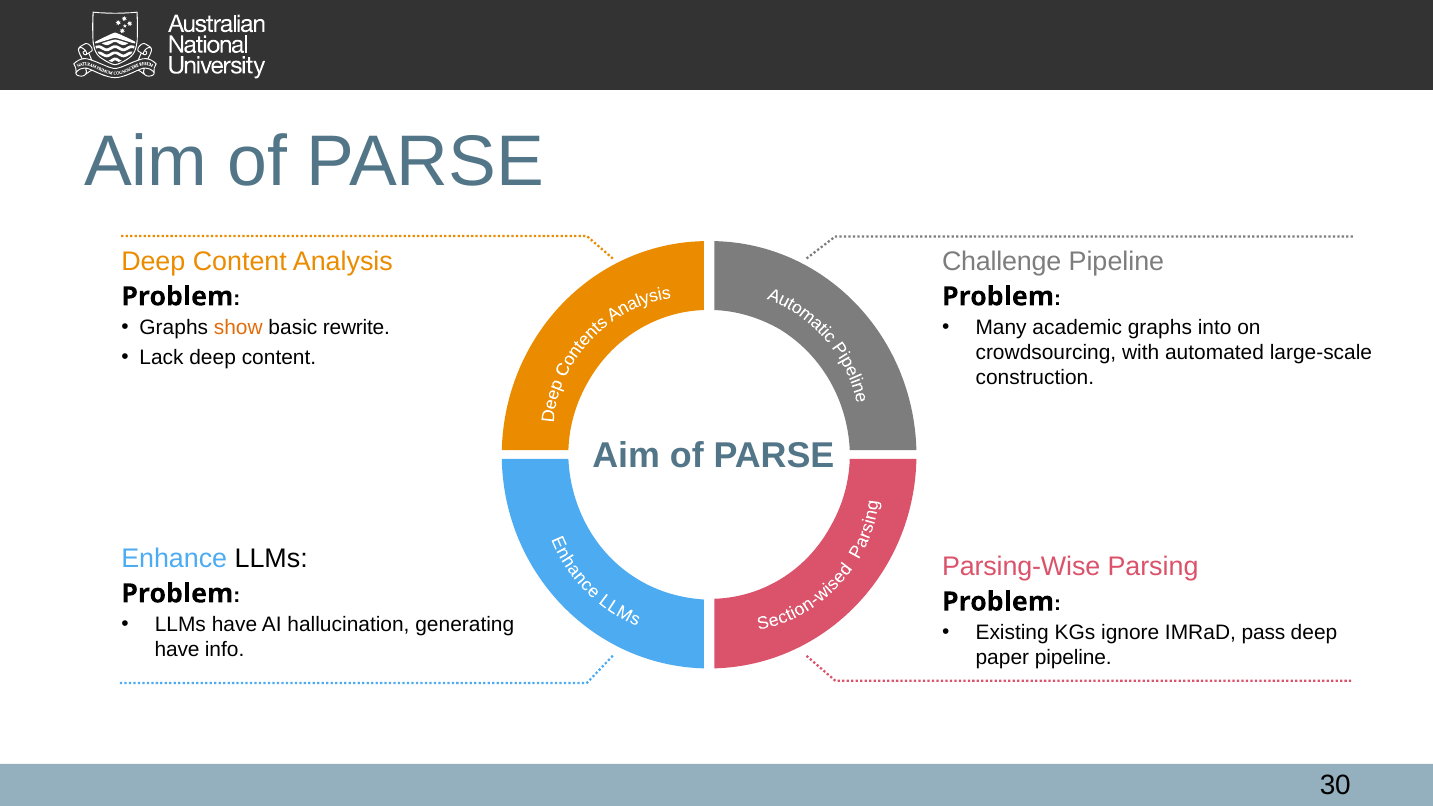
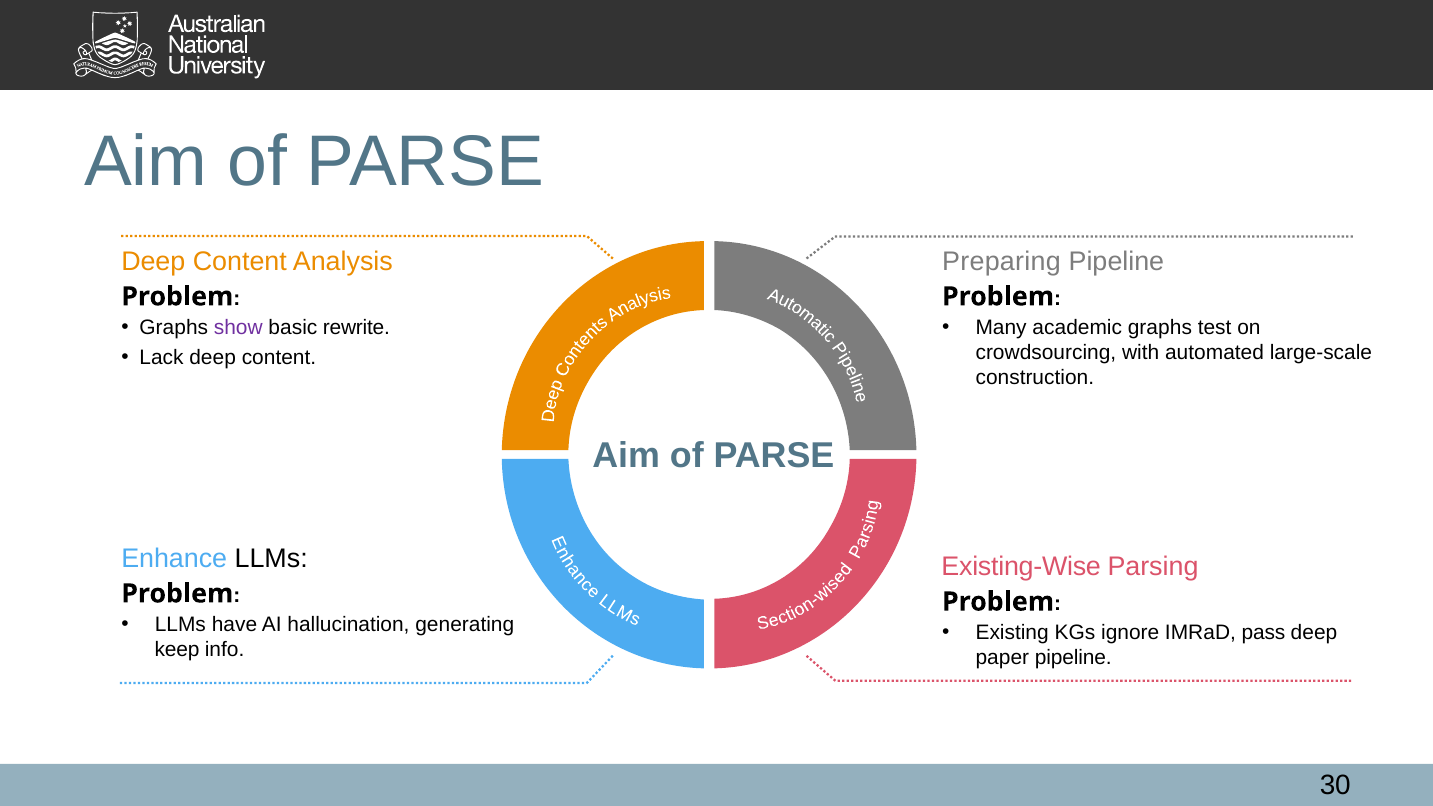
Challenge: Challenge -> Preparing (1001, 262)
show colour: orange -> purple (238, 327)
into: into -> test (1215, 327)
Parsing-Wise: Parsing-Wise -> Existing-Wise (1021, 567)
have: have -> keep (177, 650)
